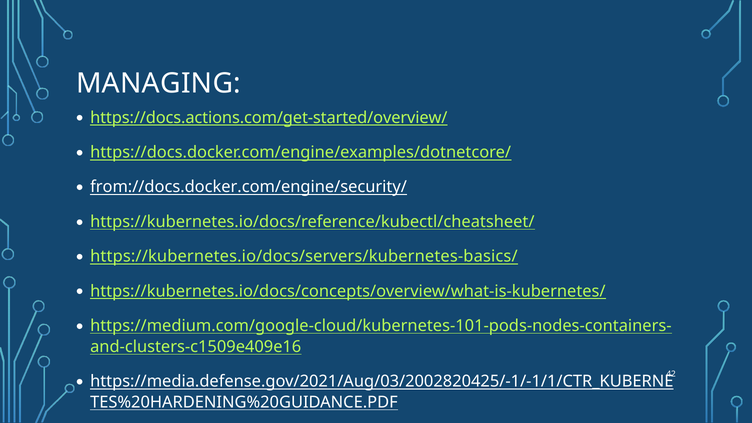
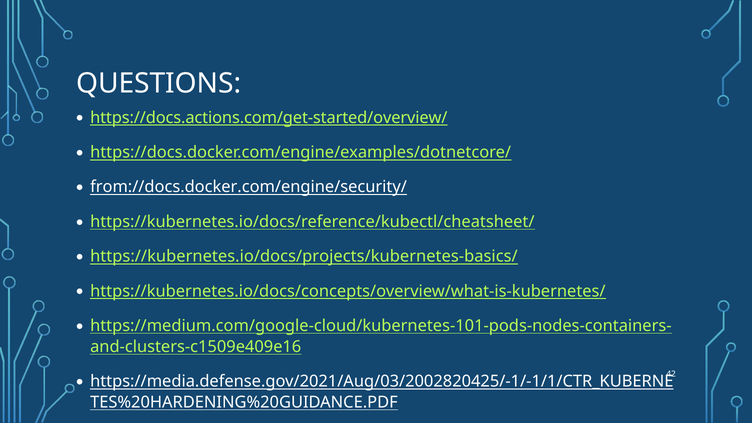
MANAGING: MANAGING -> QUESTIONS (159, 84)
https://kubernetes.io/docs/servers/kubernetes-basics/: https://kubernetes.io/docs/servers/kubernetes-basics/ -> https://kubernetes.io/docs/projects/kubernetes-basics/ (304, 256)
